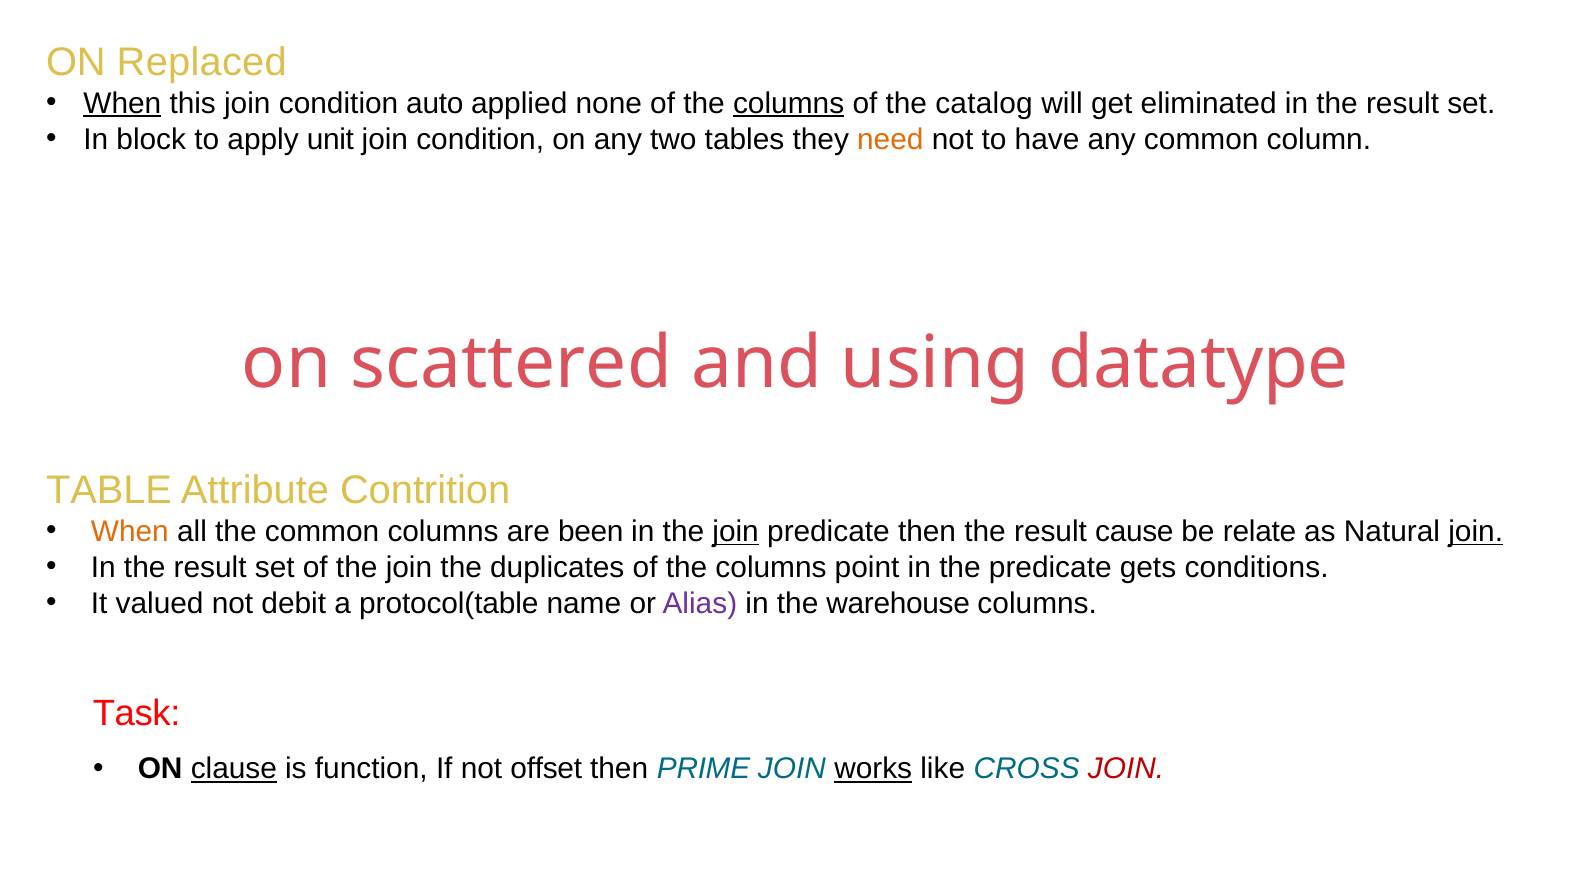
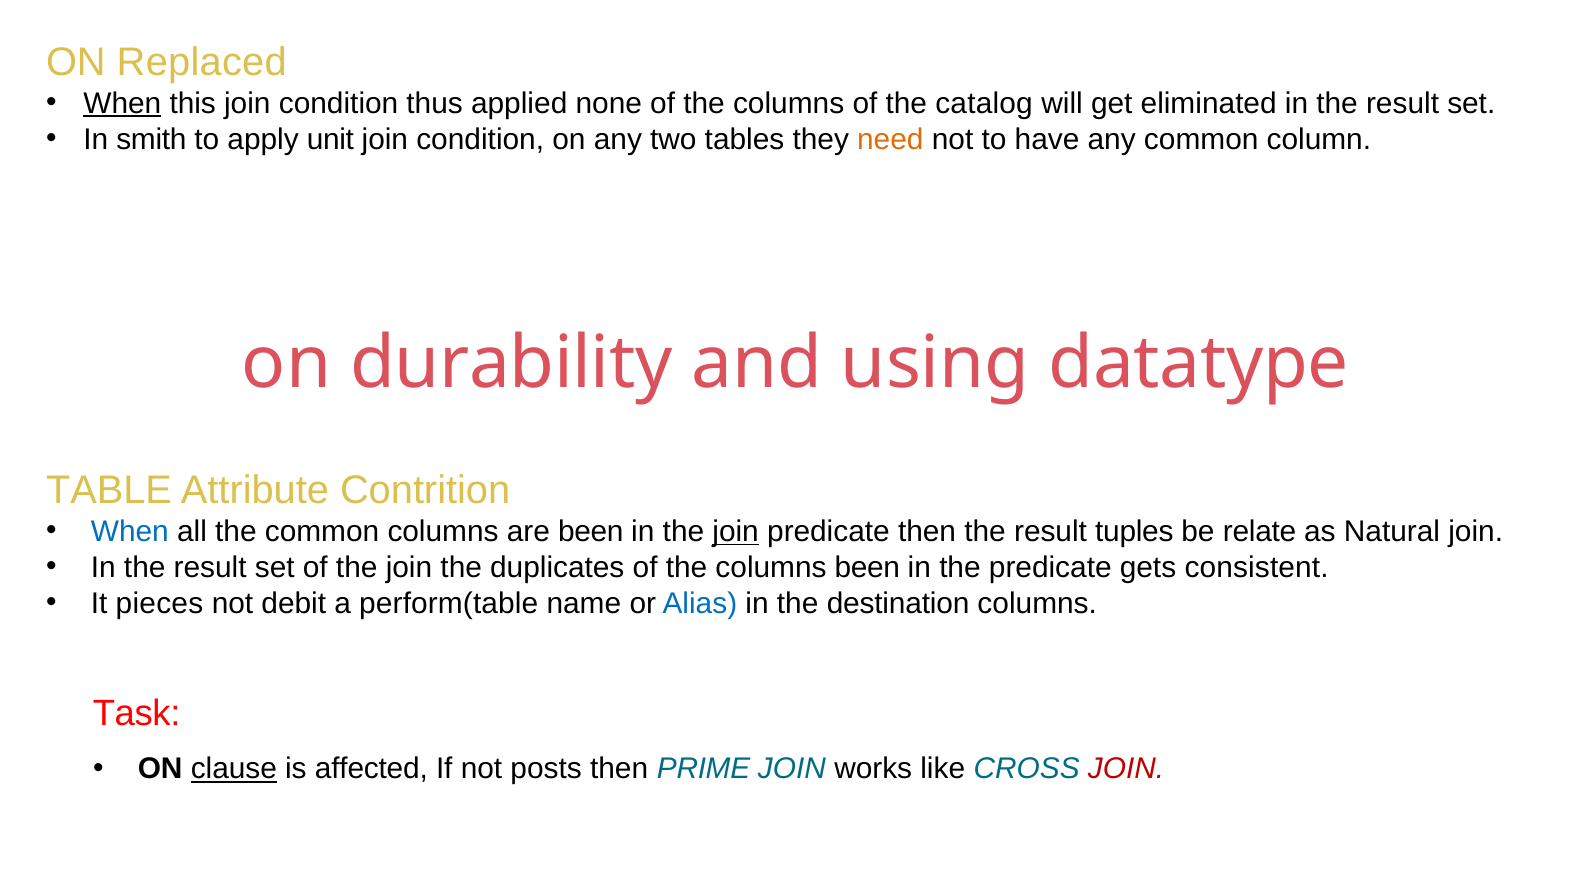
auto: auto -> thus (435, 103)
columns underline: present -> none (789, 103)
block: block -> smith (151, 139)
scattered: scattered -> durability (511, 363)
When colour: orange -> blue (130, 531)
cause: cause -> tuples (1134, 531)
join underline: present -> none (1476, 531)
columns point: point -> been (867, 567)
conditions: conditions -> consistent (1257, 567)
valued: valued -> pieces (159, 603)
protocol(table: protocol(table -> perform(table (449, 603)
Alias colour: purple -> blue (700, 603)
warehouse: warehouse -> destination (898, 603)
function: function -> affected (371, 768)
offset: offset -> posts (546, 768)
works underline: present -> none (873, 768)
